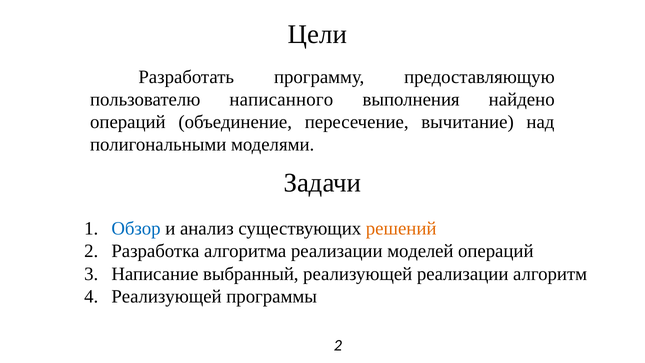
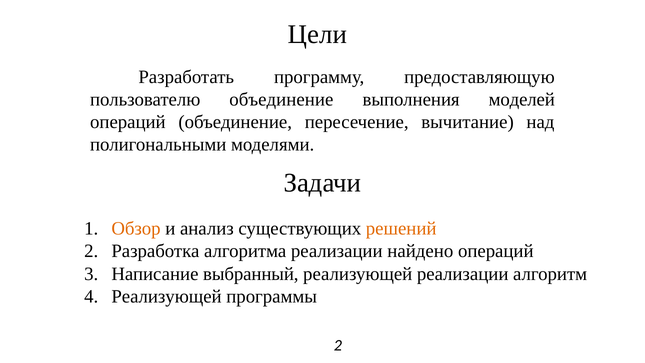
пользователю написанного: написанного -> объединение (281, 99)
найдено: найдено -> моделей (522, 99)
Обзор colour: blue -> orange (136, 228)
моделей: моделей -> найдено (420, 251)
